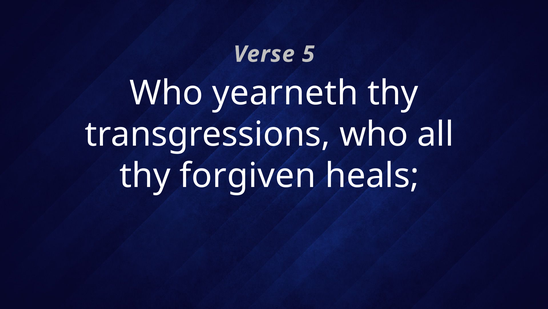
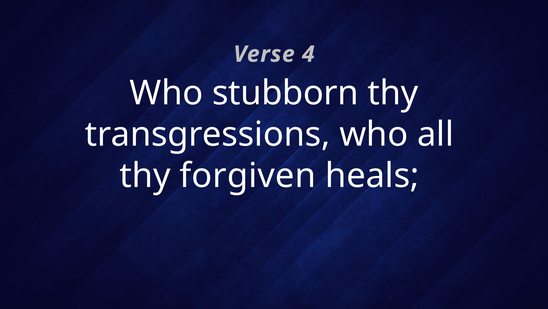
5: 5 -> 4 (308, 54)
yearneth: yearneth -> stubborn (285, 93)
